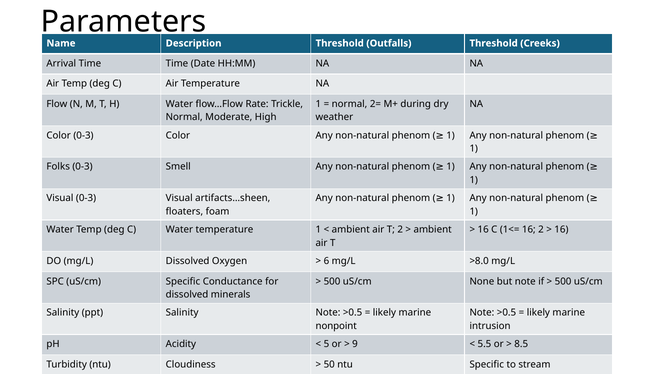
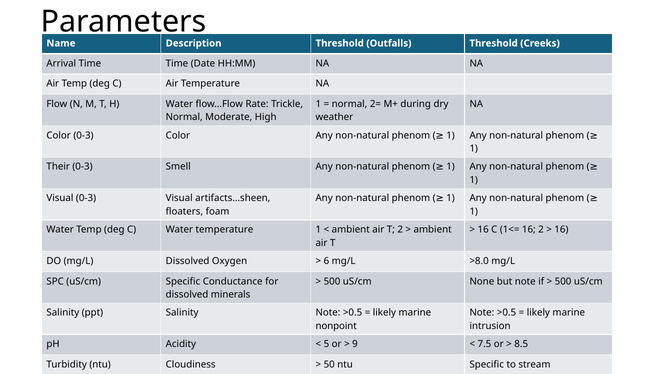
Folks: Folks -> Their (58, 167)
5.5: 5.5 -> 7.5 (484, 345)
